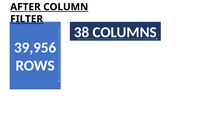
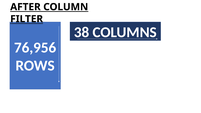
39,956: 39,956 -> 76,956 (35, 48)
